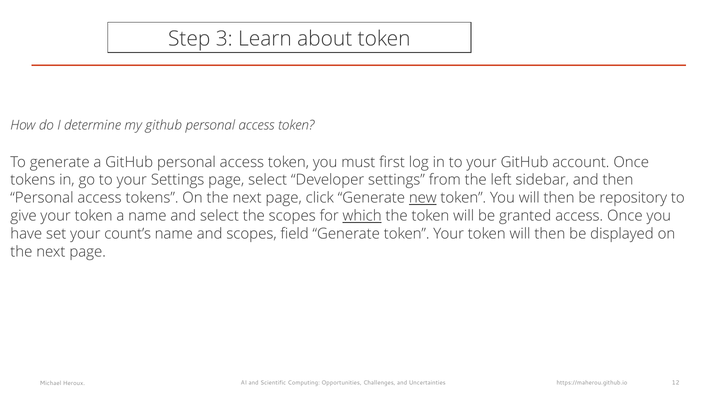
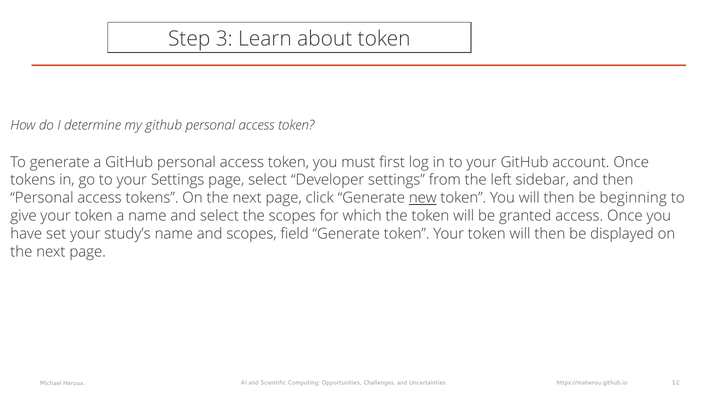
repository: repository -> beginning (633, 198)
which underline: present -> none (362, 216)
count’s: count’s -> study’s (128, 234)
